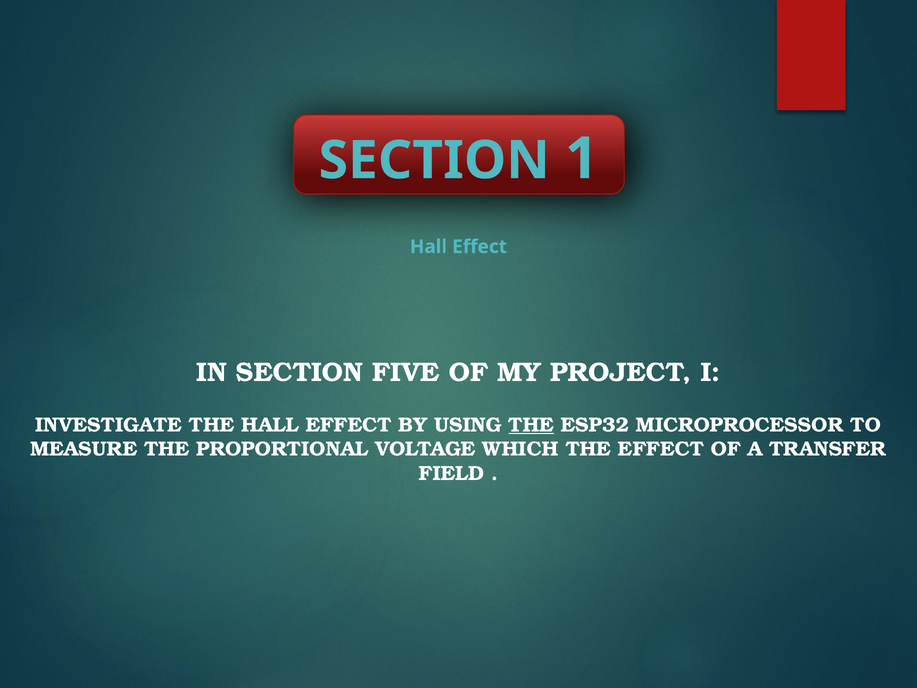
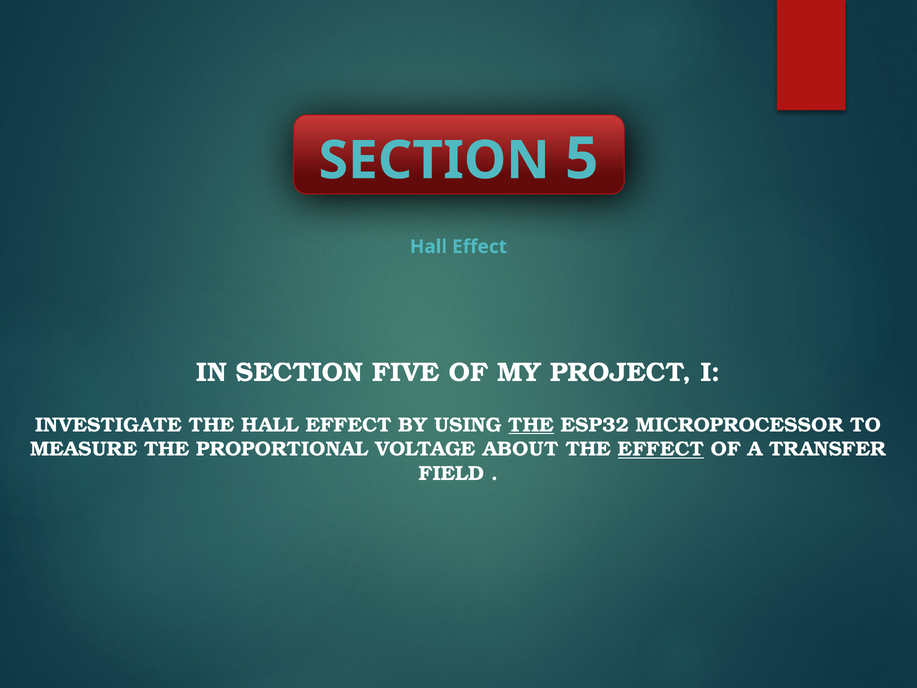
1: 1 -> 5 (582, 159)
WHICH: WHICH -> ABOUT (520, 449)
EFFECT underline: none -> present (661, 449)
